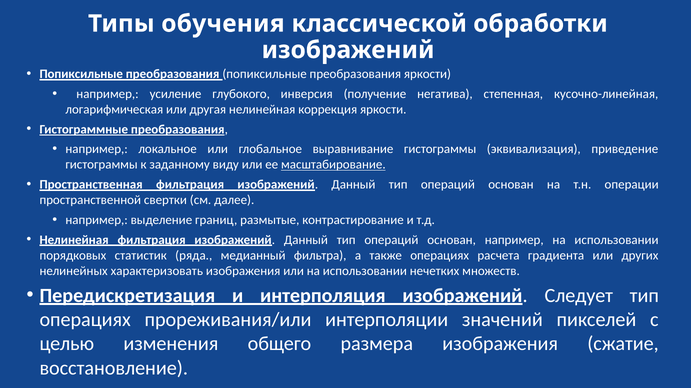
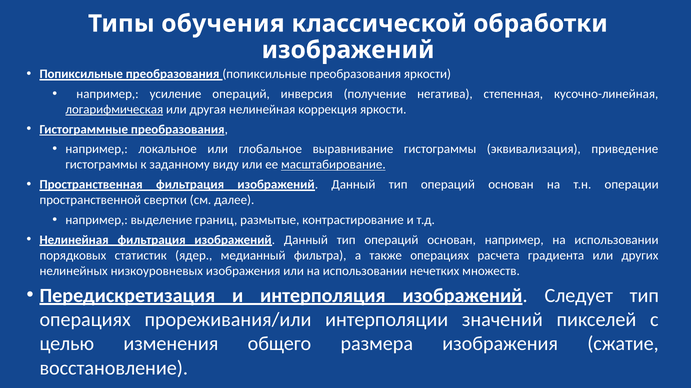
усиление глубокого: глубокого -> операций (241, 94)
логарифмическая underline: none -> present (114, 110)
ряда: ряда -> ядер (194, 256)
характеризовать: характеризовать -> низкоуровневых (157, 271)
